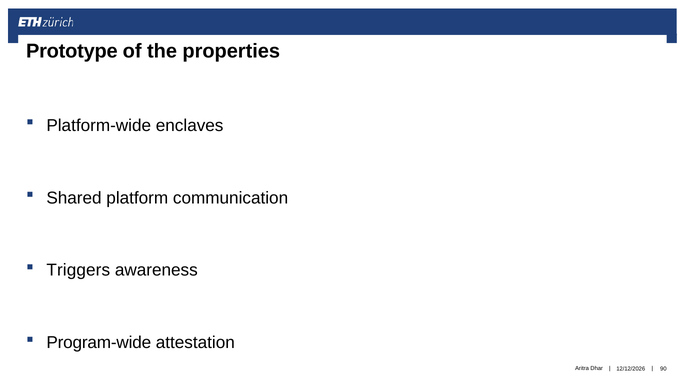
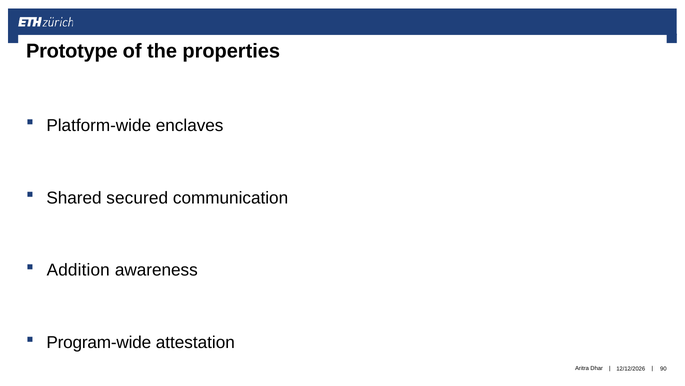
platform: platform -> secured (137, 198)
Triggers: Triggers -> Addition (78, 270)
